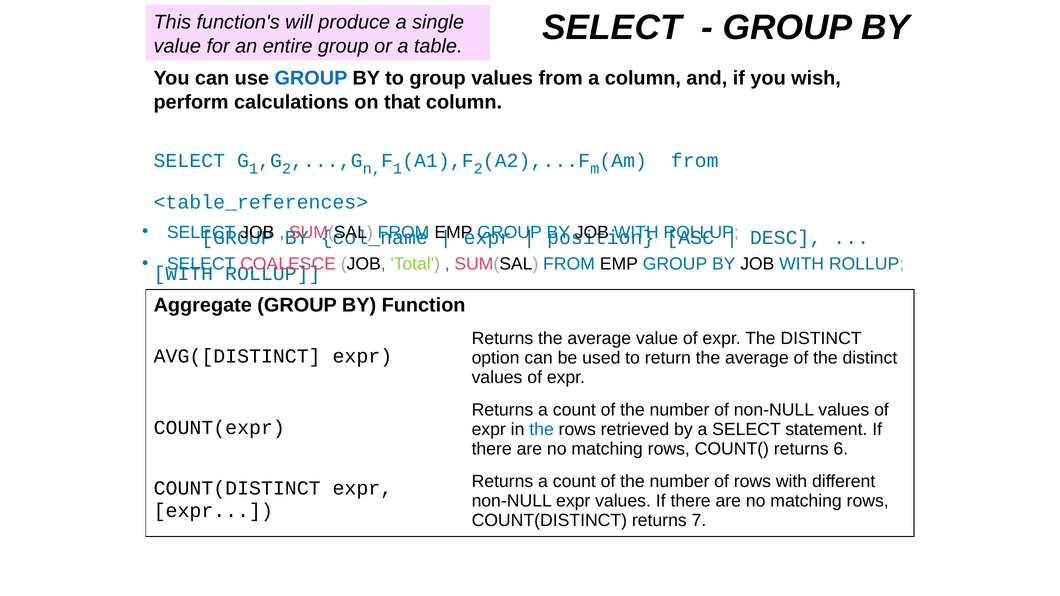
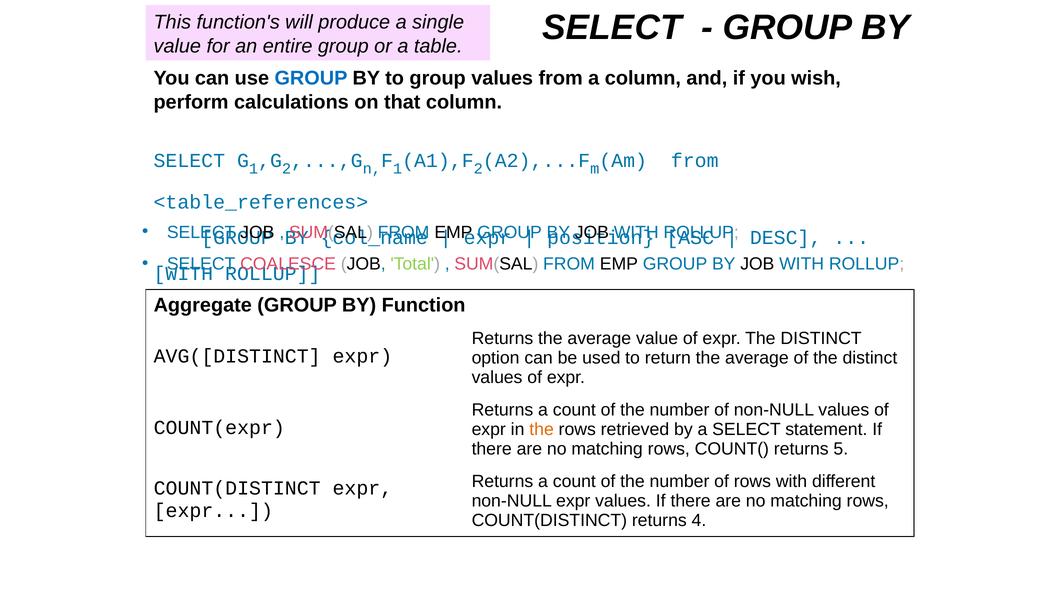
the colour: blue -> orange (542, 430)
6: 6 -> 5 (841, 449)
7: 7 -> 4 (699, 521)
